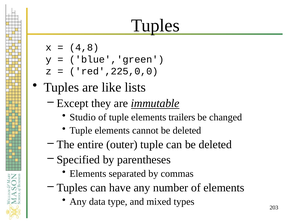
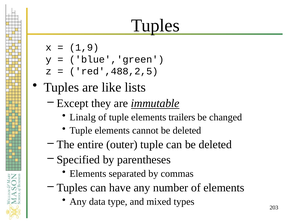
4,8: 4,8 -> 1,9 (84, 48)
red',225,0,0: red',225,0,0 -> red',488,2,5 (114, 71)
Studio: Studio -> Linalg (83, 117)
